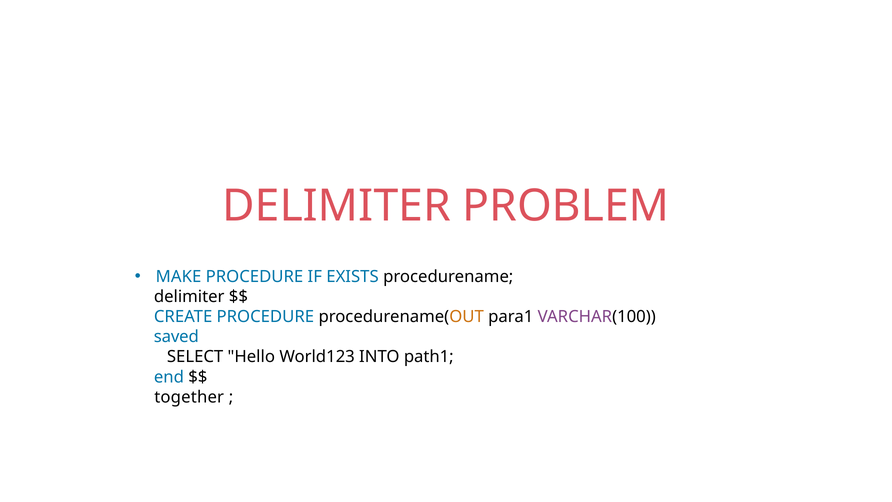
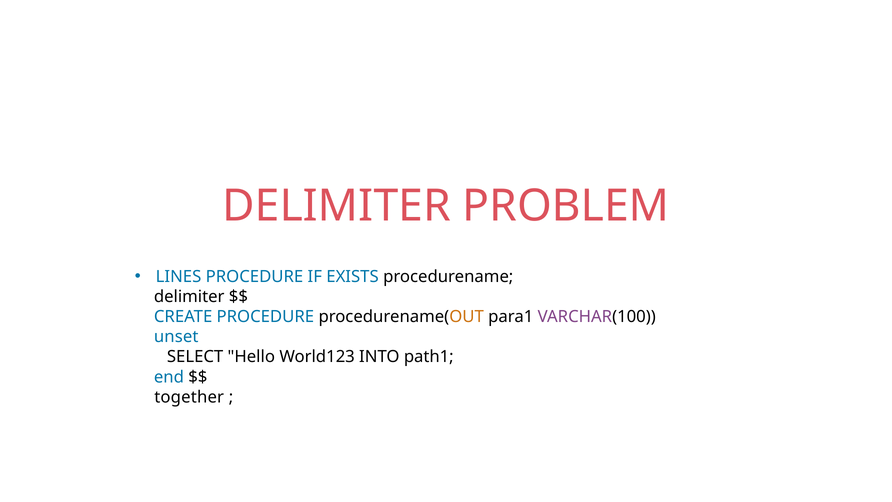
MAKE: MAKE -> LINES (179, 276)
saved: saved -> unset (176, 337)
